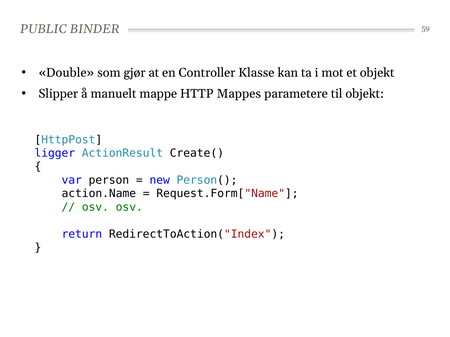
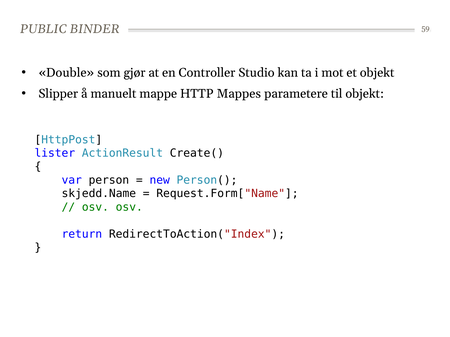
Klasse: Klasse -> Studio (256, 73)
ligger: ligger -> lister (55, 153)
action.Name: action.Name -> skjedd.Name (99, 194)
